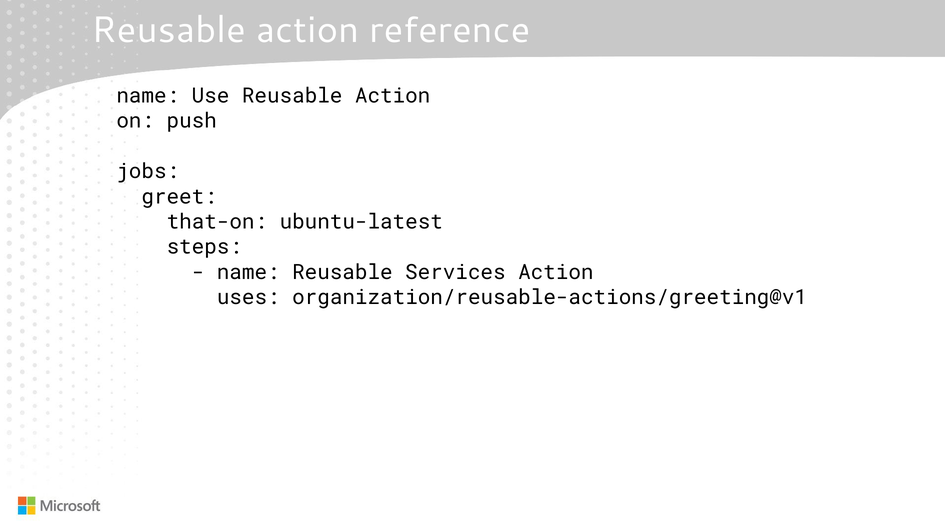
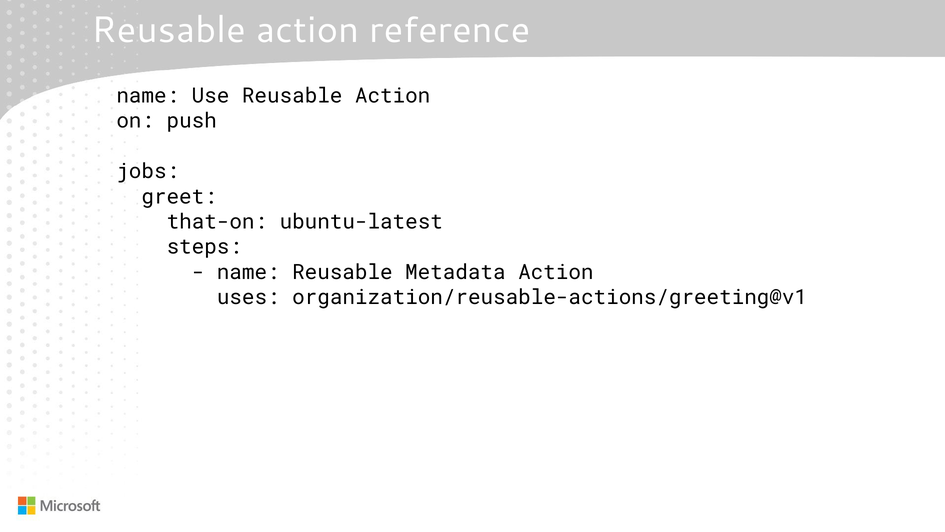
Services: Services -> Metadata (455, 272)
